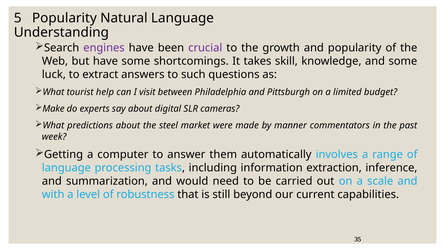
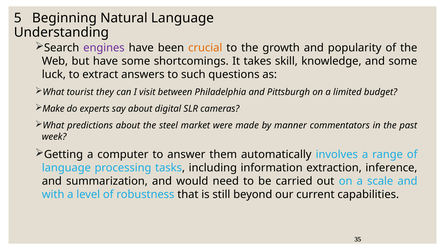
5 Popularity: Popularity -> Beginning (64, 18)
crucial colour: purple -> orange (205, 48)
help: help -> they (105, 92)
